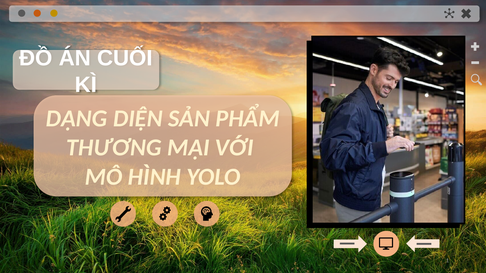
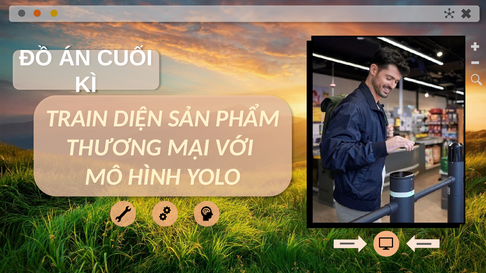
DẠNG: DẠNG -> TRAIN (77, 119)
